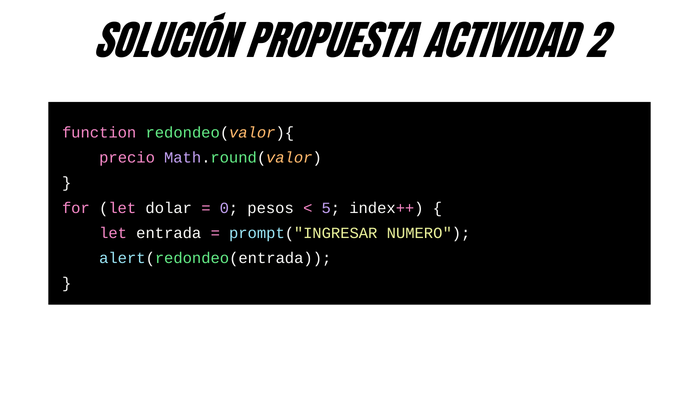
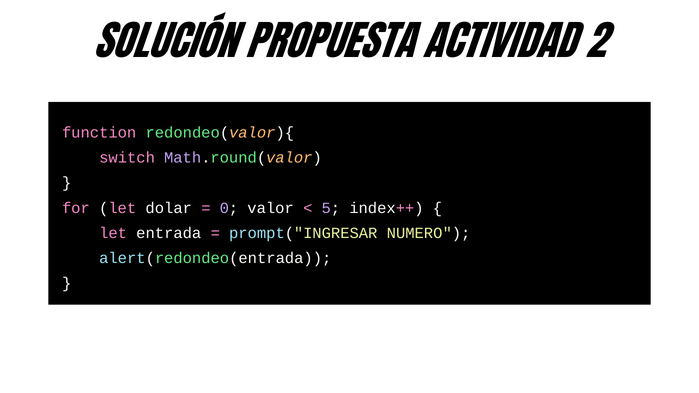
precio: precio -> switch (127, 158)
pesos: pesos -> valor (271, 208)
